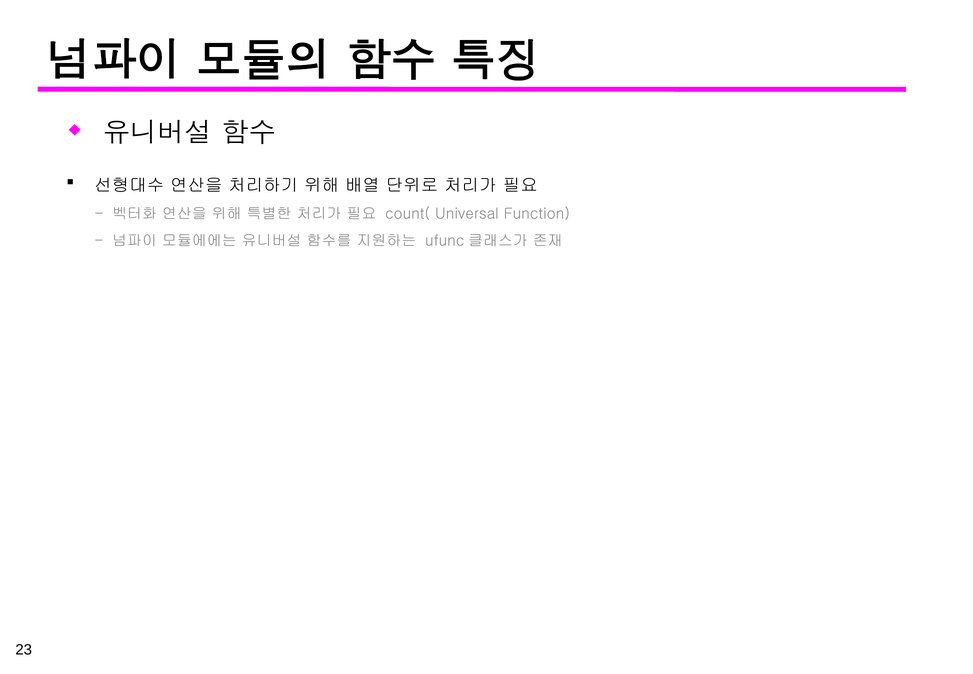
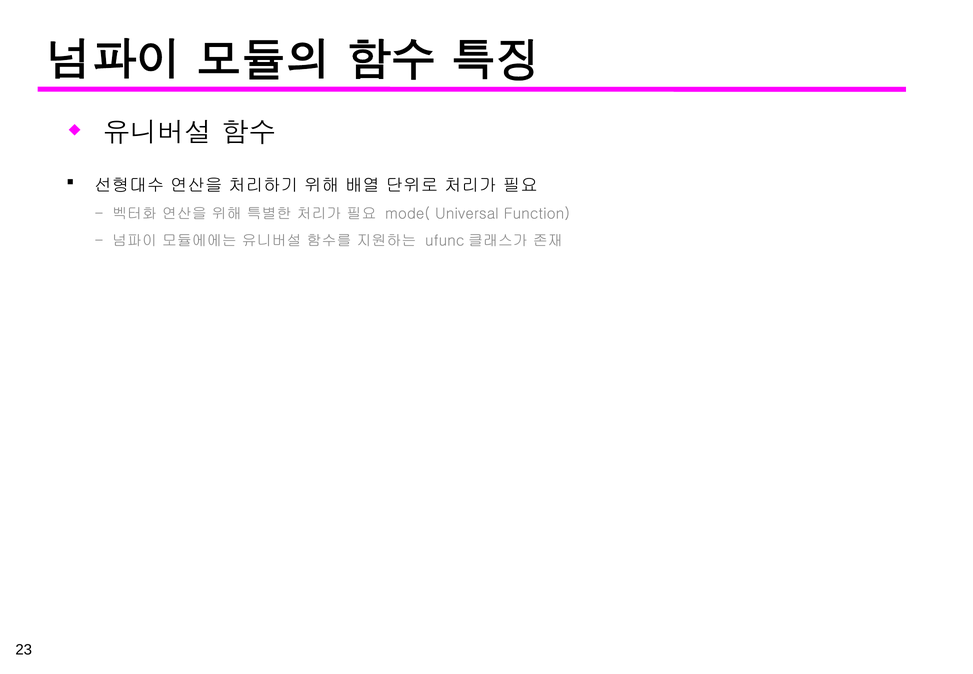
count(: count( -> mode( (408, 214)
